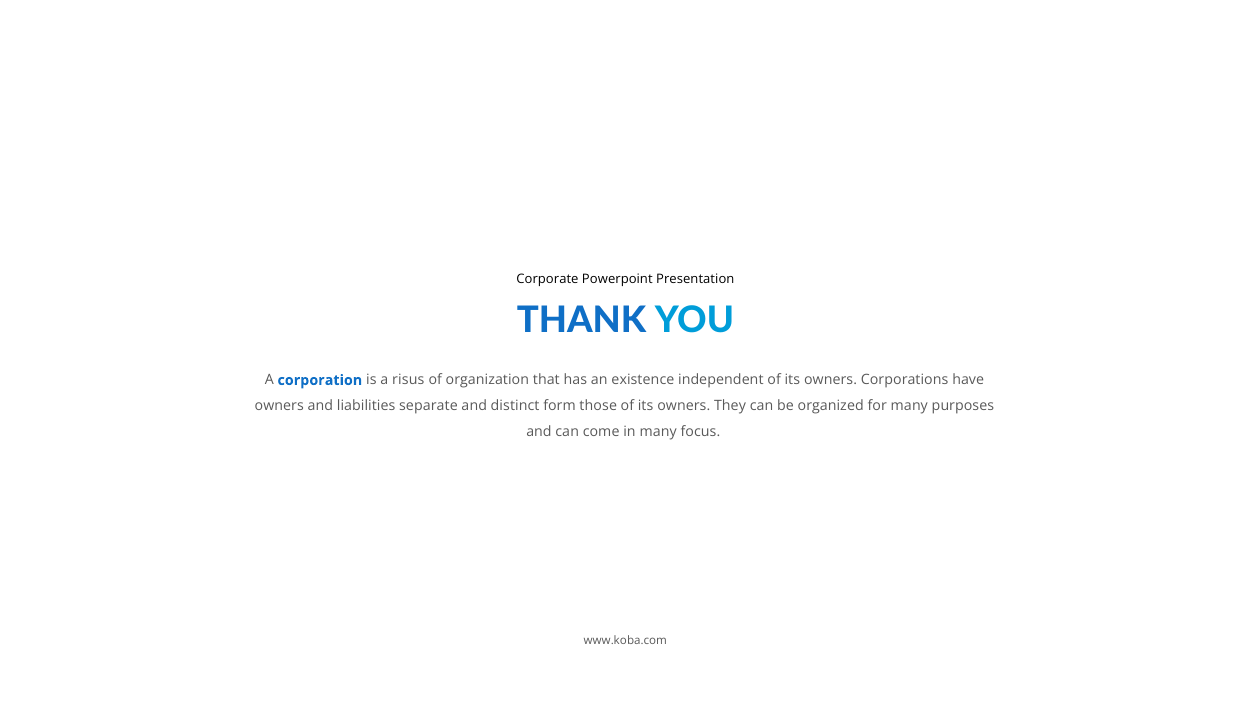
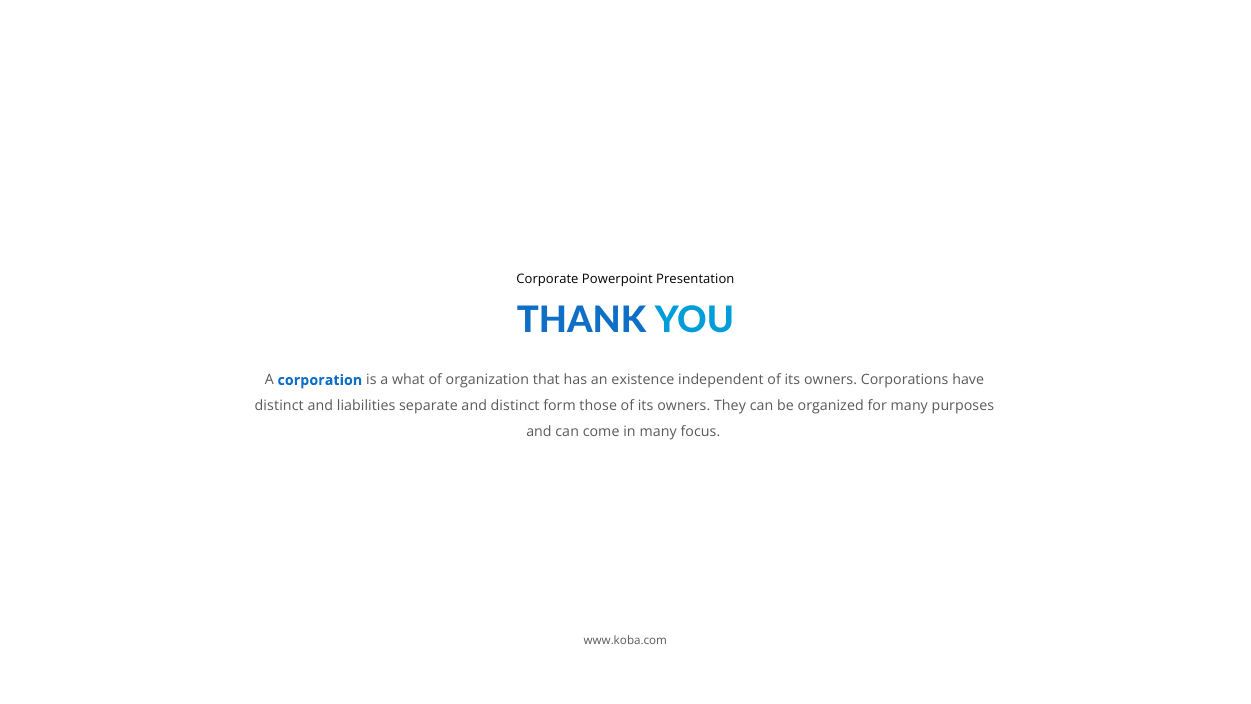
risus: risus -> what (408, 380)
owners: owners -> distinct (279, 406)
